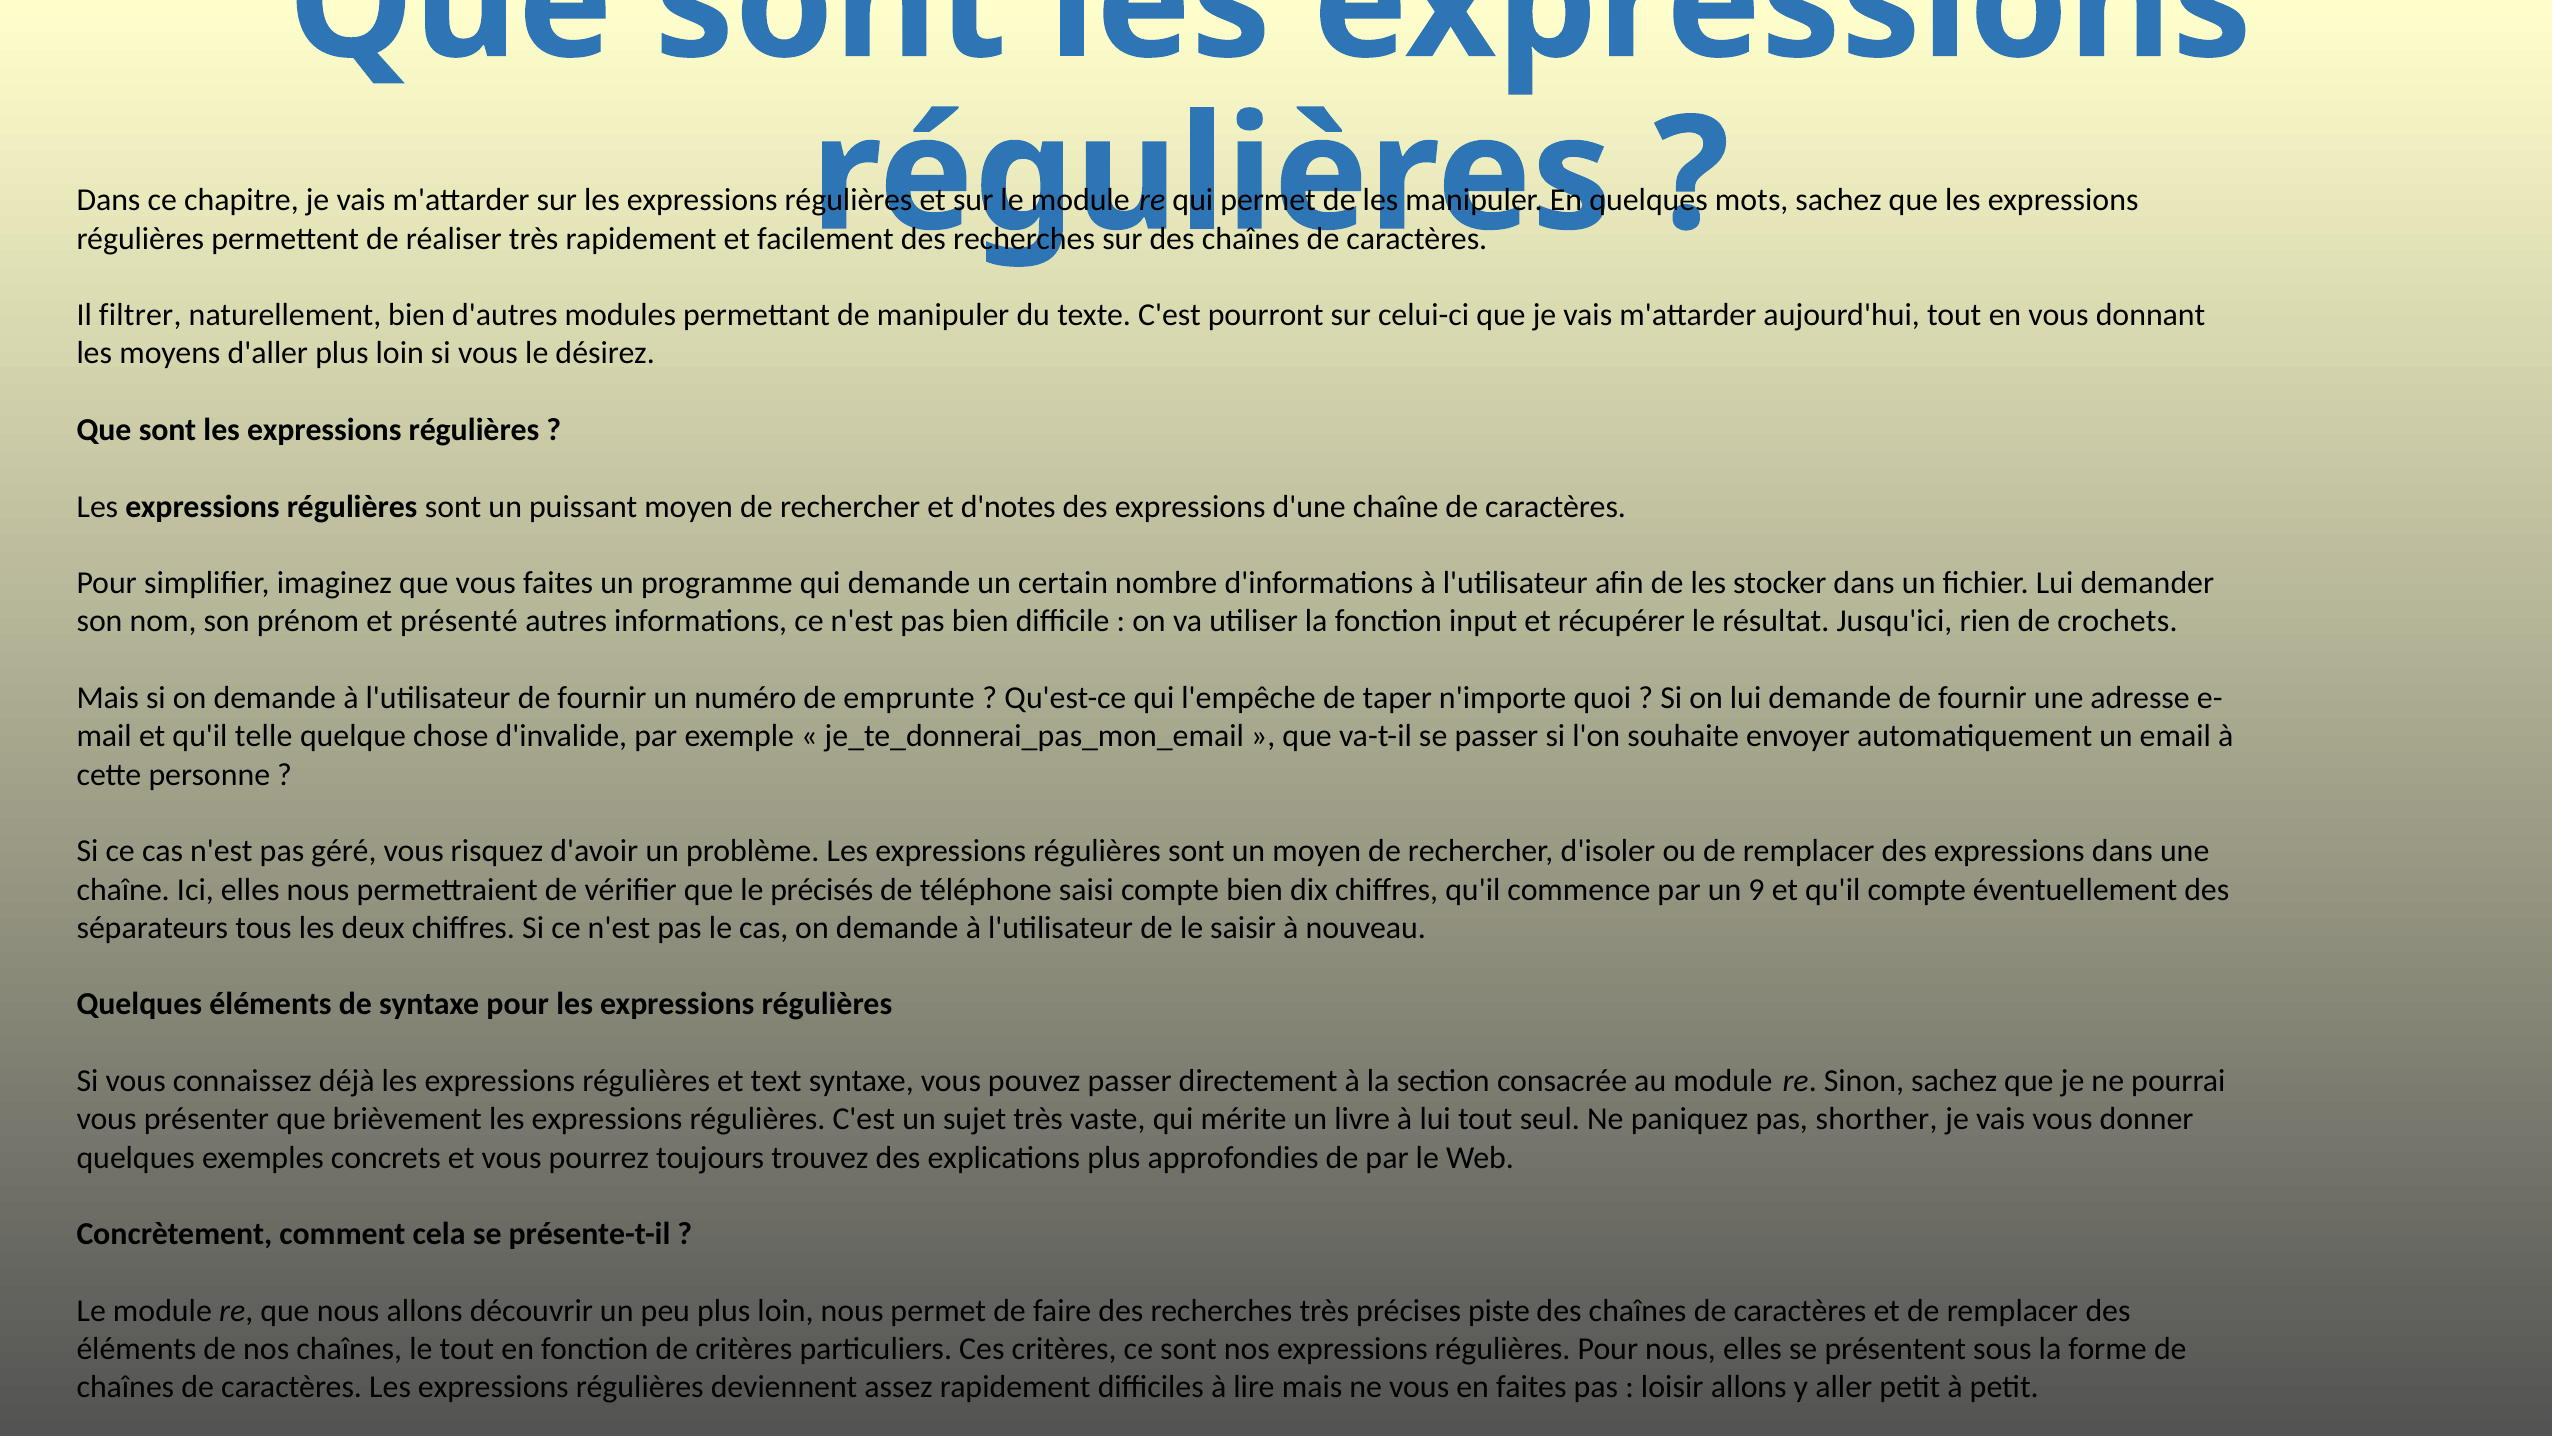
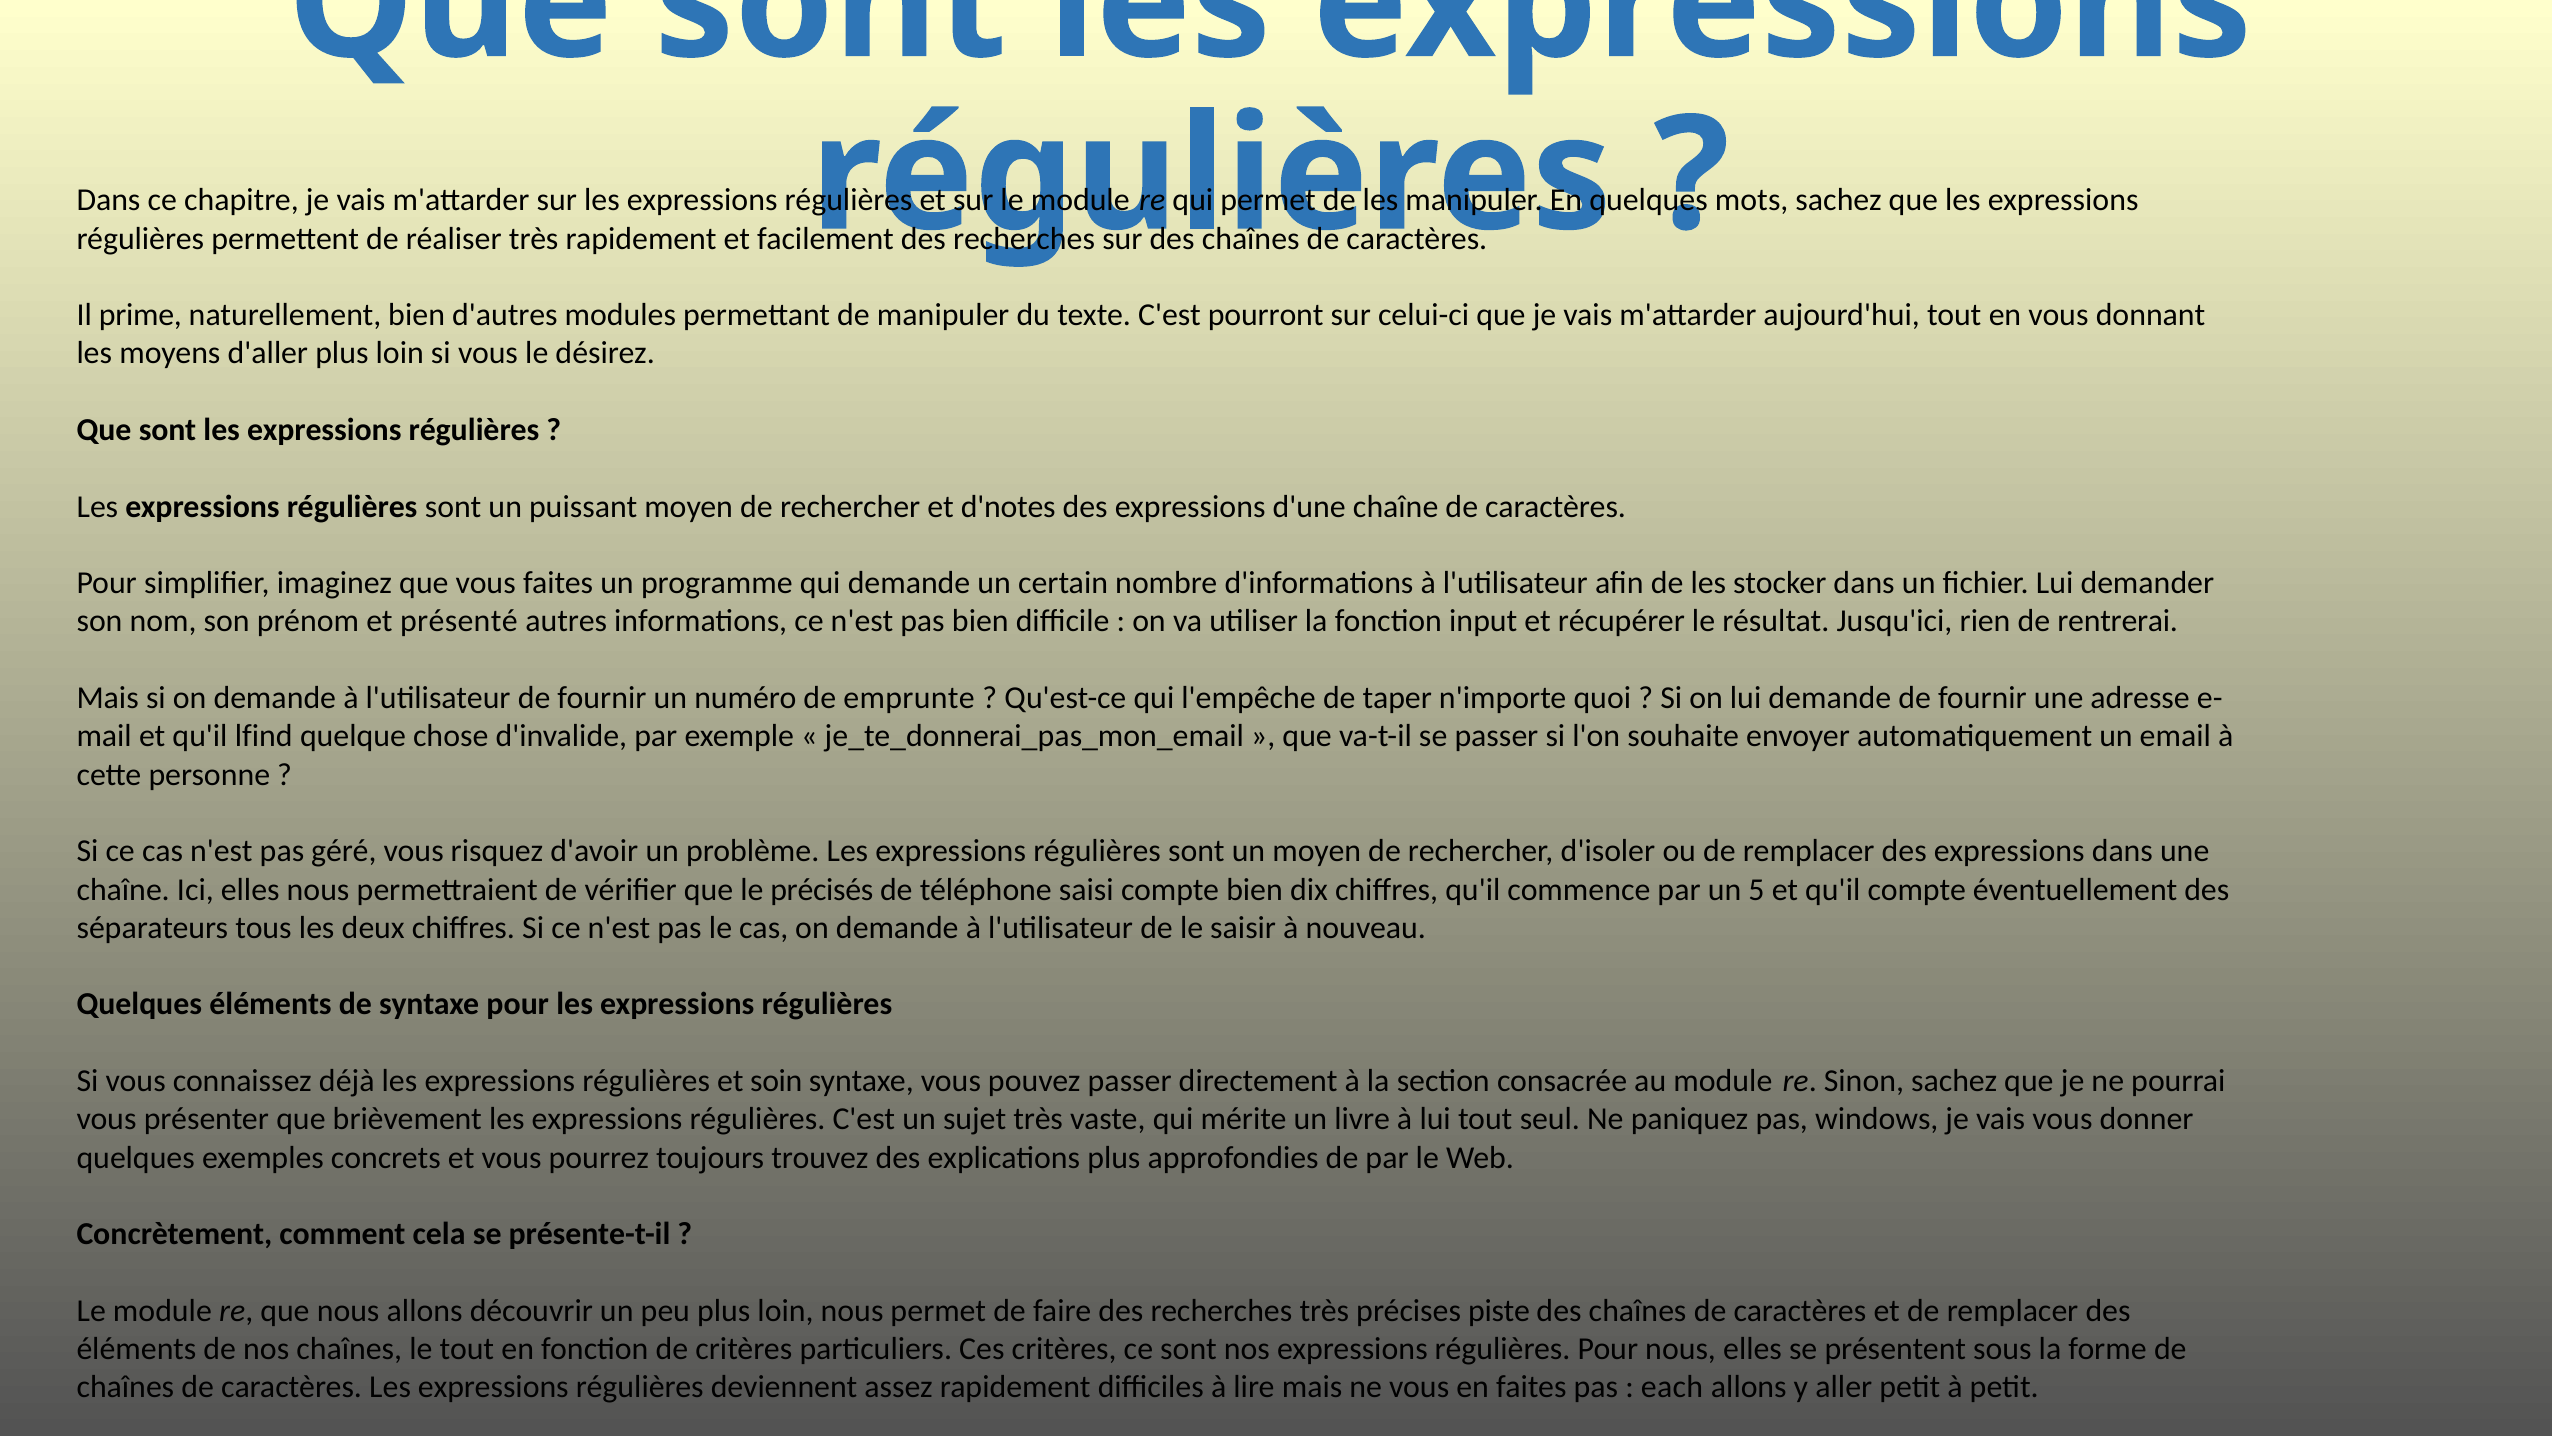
filtrer: filtrer -> prime (140, 315)
crochets: crochets -> rentrerai (2118, 621)
telle: telle -> lfind (264, 736)
9: 9 -> 5 (1757, 889)
text: text -> soin (776, 1081)
shorther: shorther -> windows (1877, 1119)
loisir: loisir -> each (1672, 1387)
